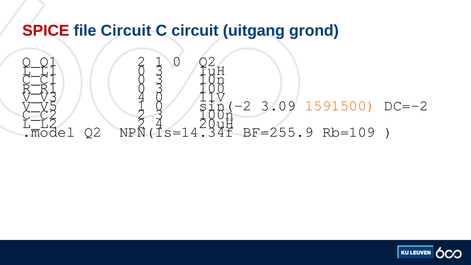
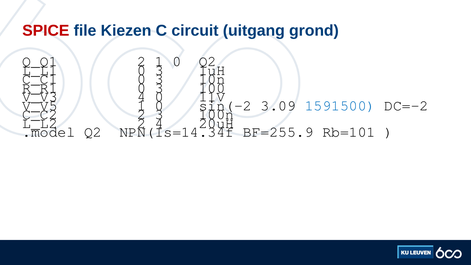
file Circuit: Circuit -> Kiezen (126, 31)
1591500 colour: orange -> blue (340, 106)
Rb=109: Rb=109 -> Rb=101 (349, 132)
